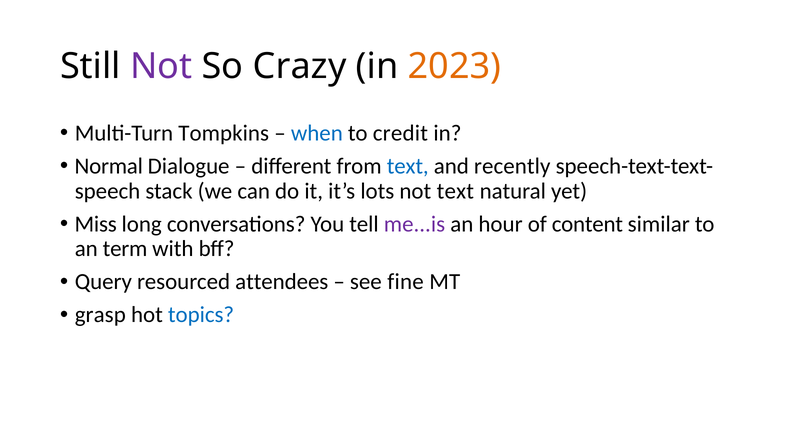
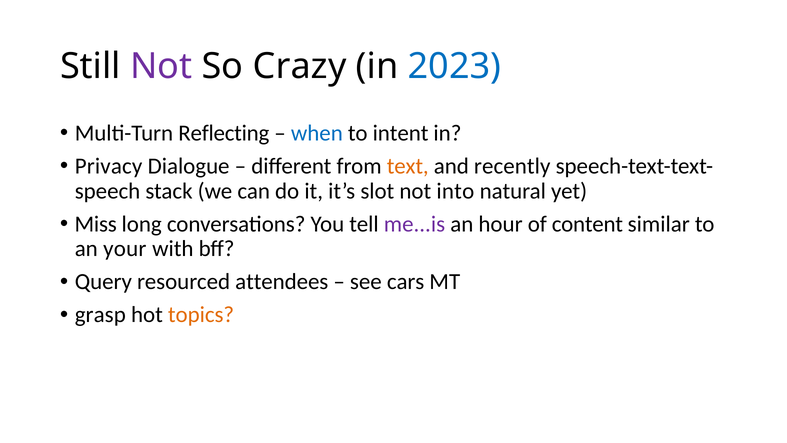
2023 colour: orange -> blue (454, 66)
Tompkins: Tompkins -> Reflecting (224, 133)
credit: credit -> intent (401, 133)
Normal: Normal -> Privacy (109, 166)
text colour: blue -> orange (408, 166)
lots: lots -> slot (377, 191)
not text: text -> into (455, 191)
term: term -> your (125, 249)
fine: fine -> cars (406, 282)
topics colour: blue -> orange (201, 315)
